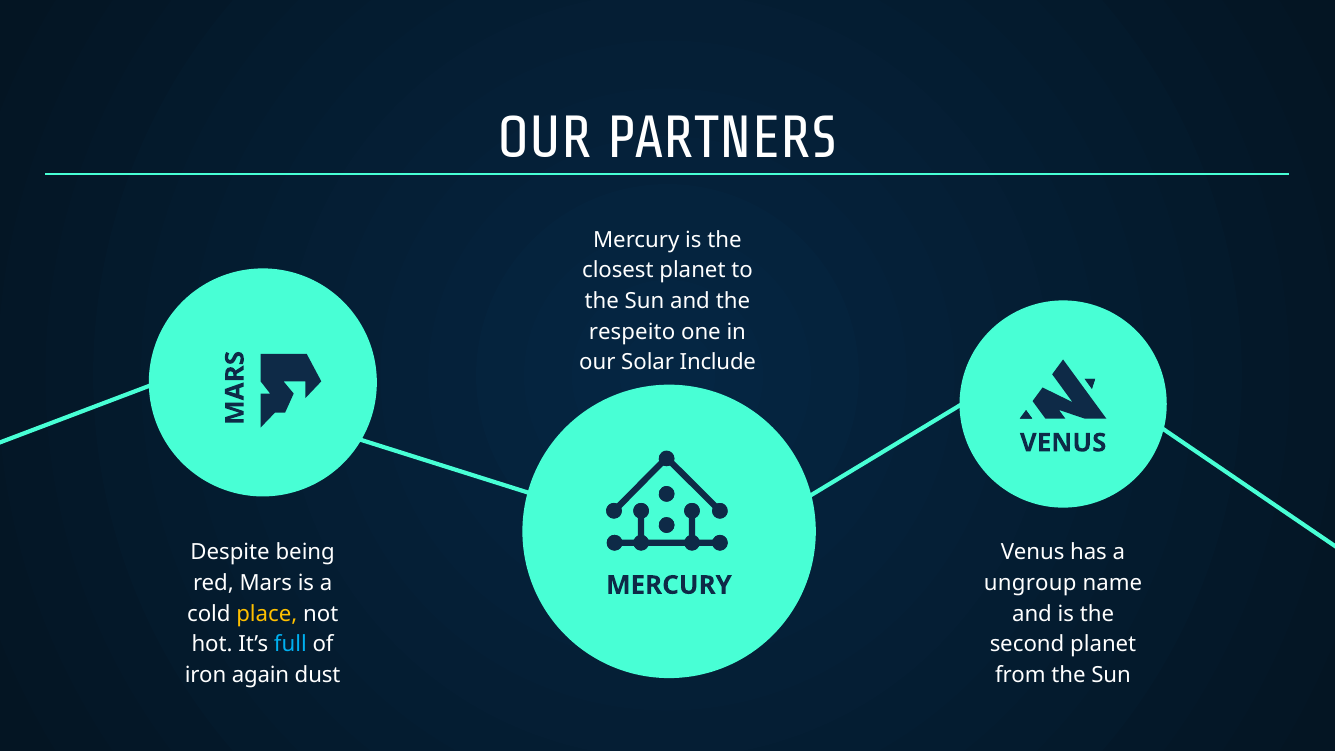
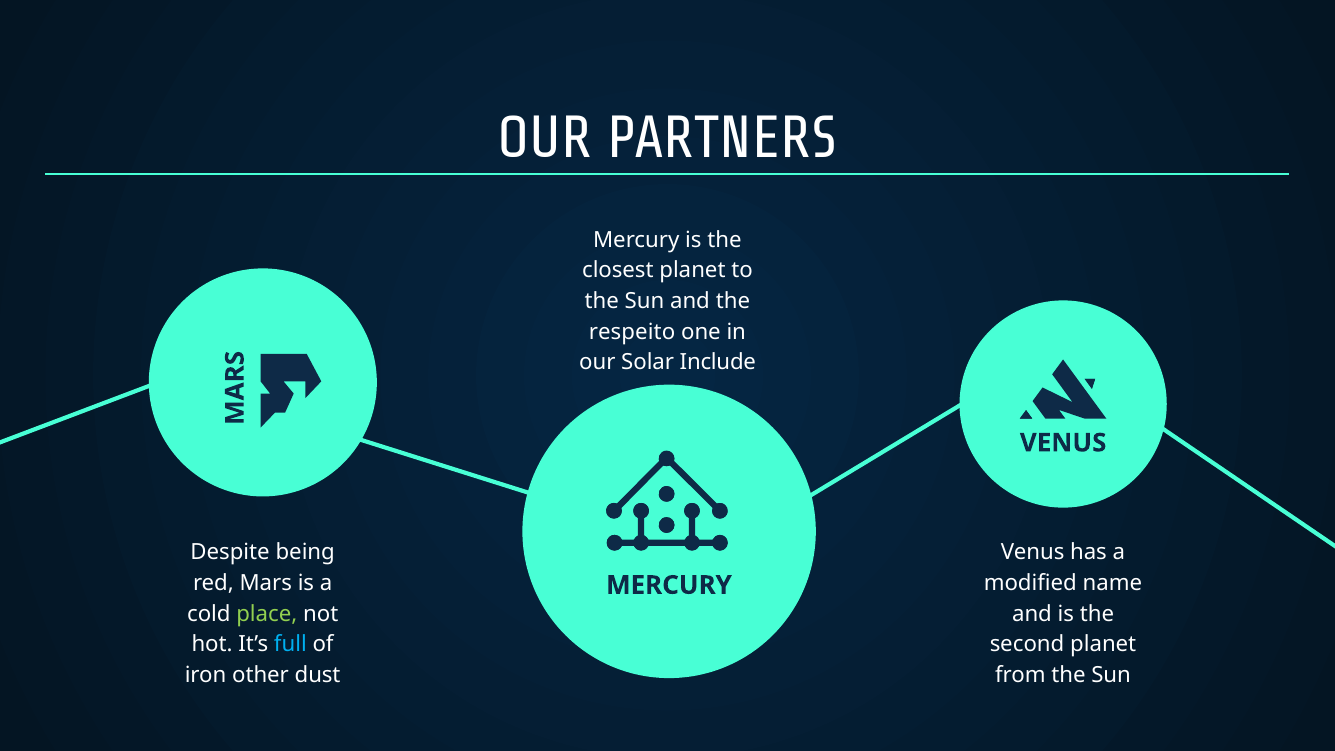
ungroup: ungroup -> modified (1030, 583)
place colour: yellow -> light green (267, 614)
again: again -> other (261, 675)
